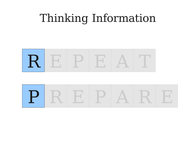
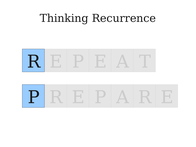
Information: Information -> Recurrence (124, 18)
